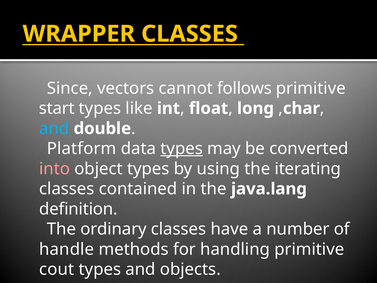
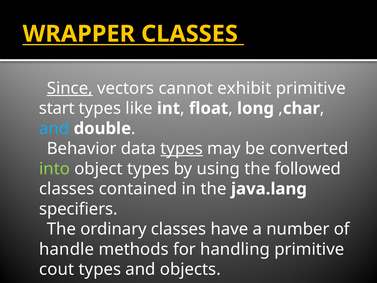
Since underline: none -> present (70, 88)
follows: follows -> exhibit (244, 88)
Platform: Platform -> Behavior (82, 149)
into colour: pink -> light green (55, 169)
iterating: iterating -> followed (308, 169)
definition: definition -> specifiers (78, 209)
